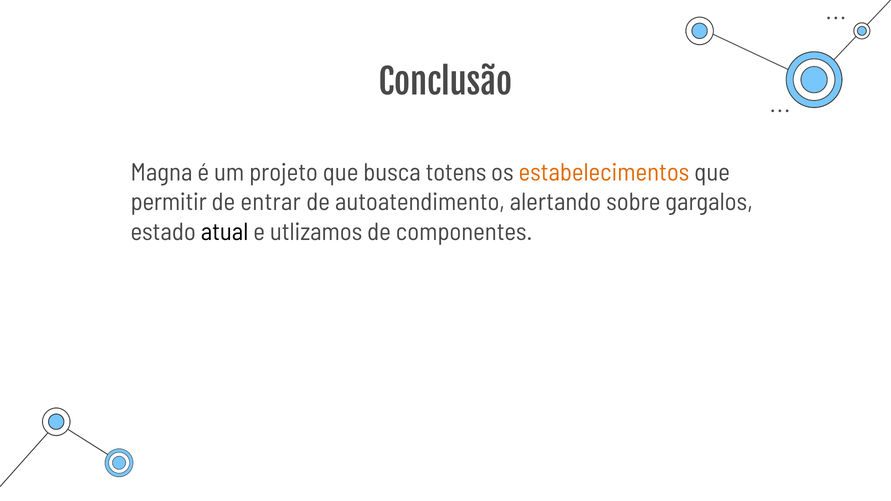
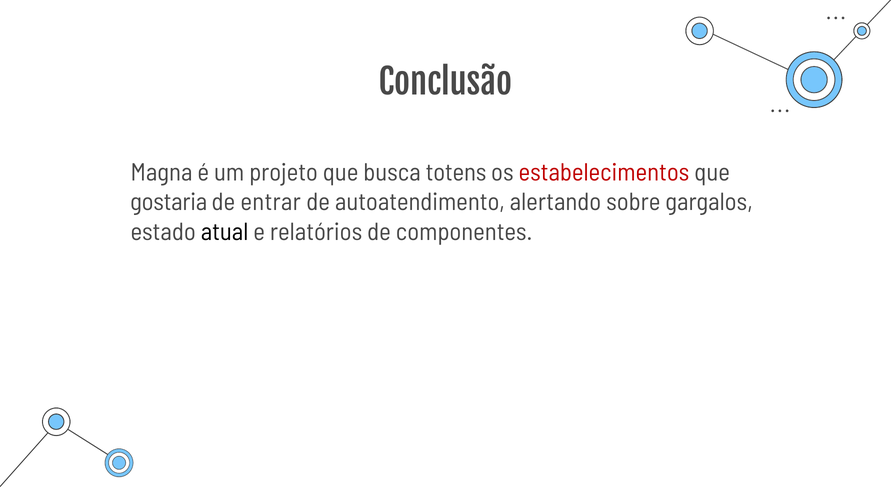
estabelecimentos colour: orange -> red (604, 173)
permitir: permitir -> gostaria (169, 202)
utlizamos: utlizamos -> relatórios (316, 232)
